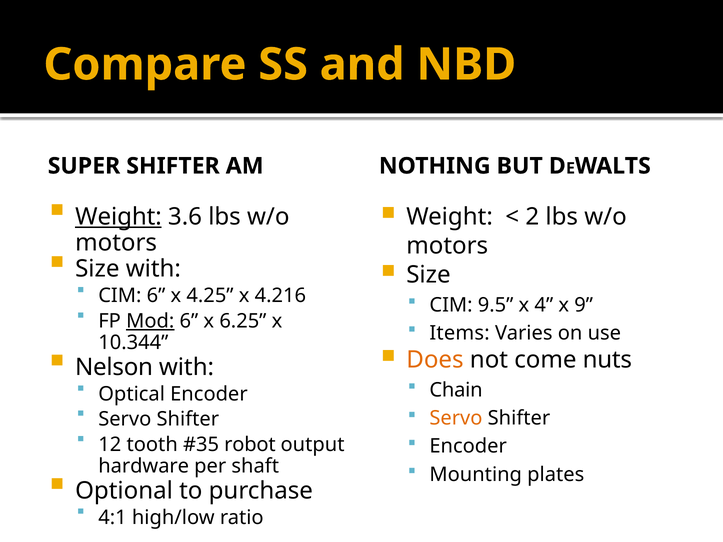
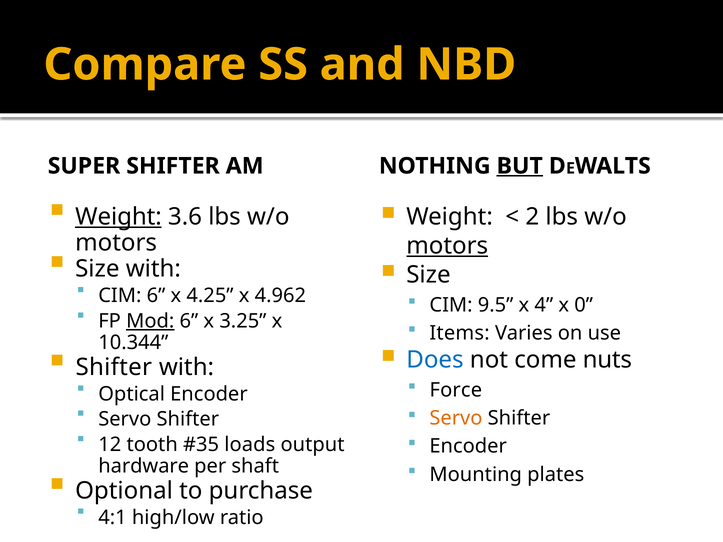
BUT underline: none -> present (520, 166)
motors underline: none -> present (447, 246)
4.216: 4.216 -> 4.962 (280, 296)
9: 9 -> 0 (584, 305)
6.25: 6.25 -> 3.25 (243, 321)
Does colour: orange -> blue (435, 360)
Nelson: Nelson -> Shifter (114, 367)
Chain: Chain -> Force (456, 390)
robot: robot -> loads (250, 445)
